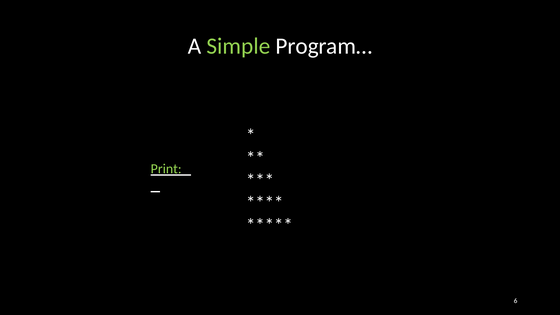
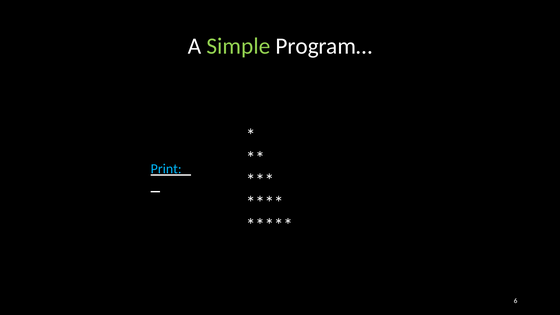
Print colour: light green -> light blue (166, 169)
